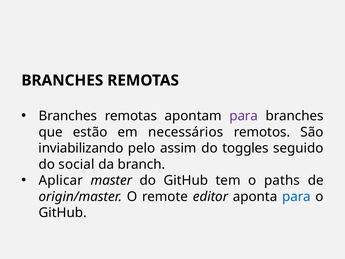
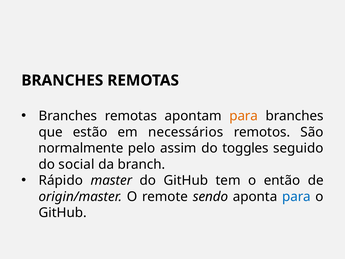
para colour: purple -> orange (244, 116)
inviabilizando: inviabilizando -> normalmente (81, 148)
Aplicar: Aplicar -> Rápido (61, 180)
paths: paths -> então (282, 180)
editor: editor -> sendo (211, 196)
